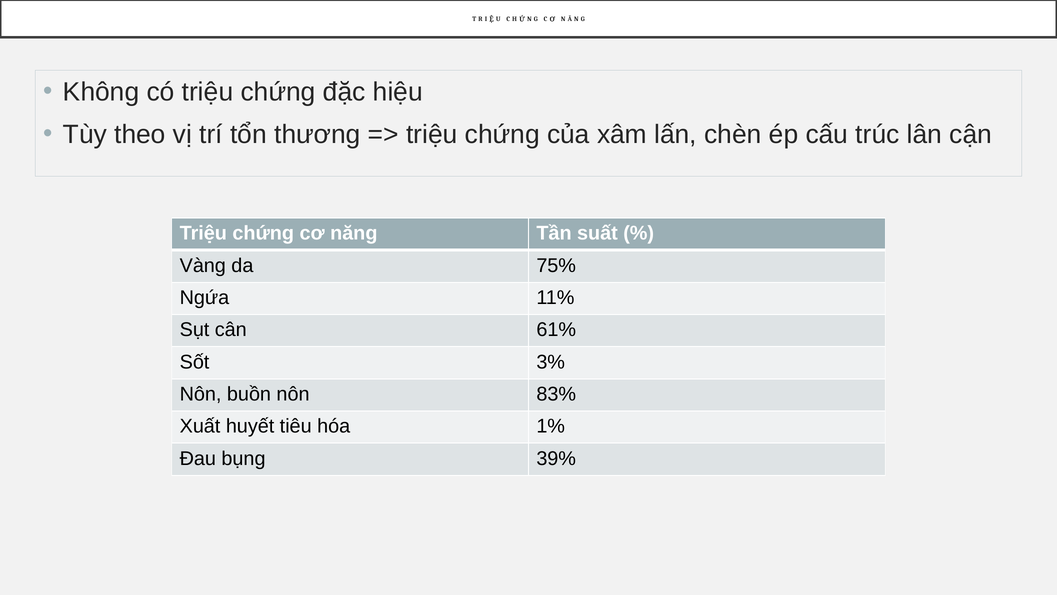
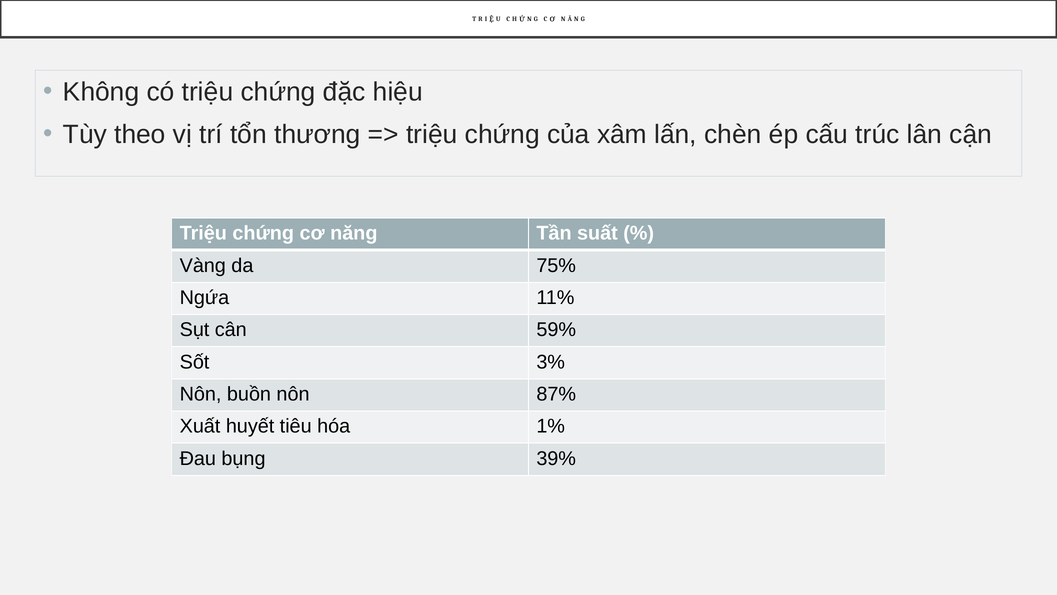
61%: 61% -> 59% (556, 330)
83%: 83% -> 87% (556, 394)
